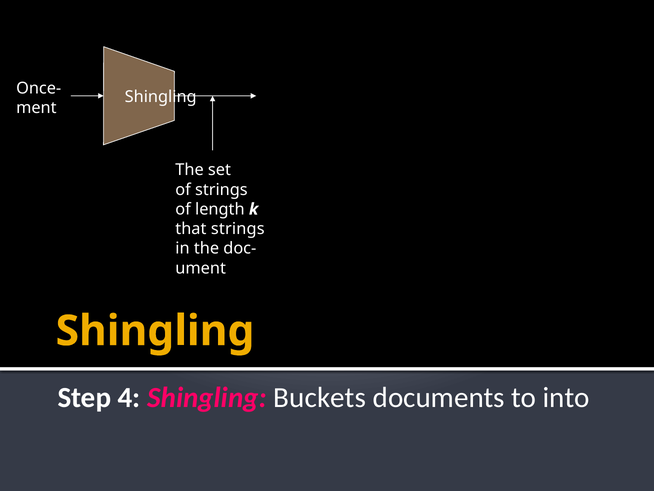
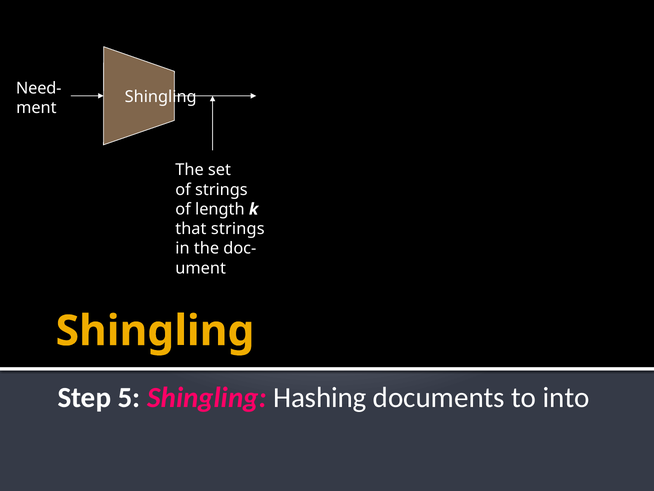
Once-: Once- -> Need- (39, 88)
4: 4 -> 5 (129, 397)
Buckets: Buckets -> Hashing (320, 397)
